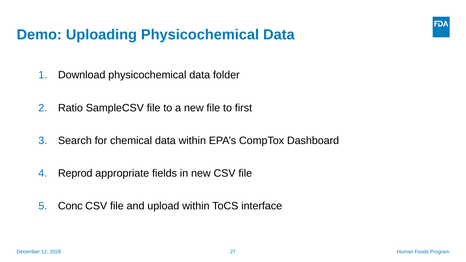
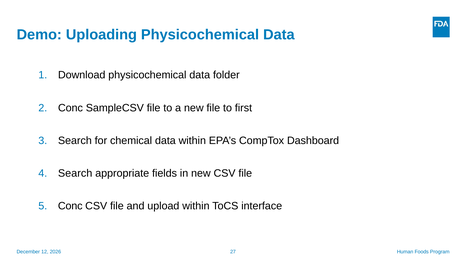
Ratio: Ratio -> Conc (70, 108)
Reprod: Reprod -> Search (75, 173)
